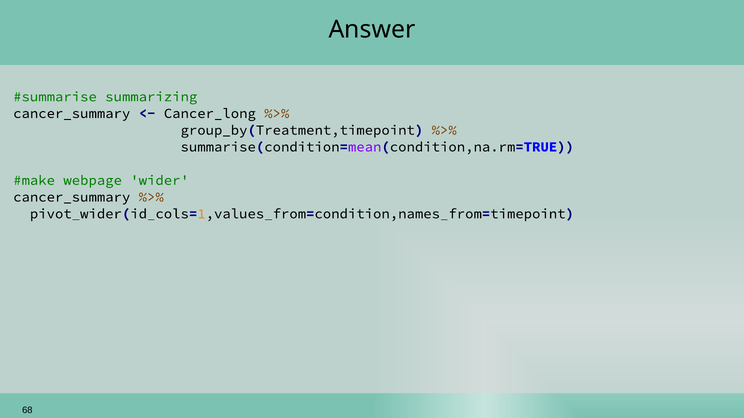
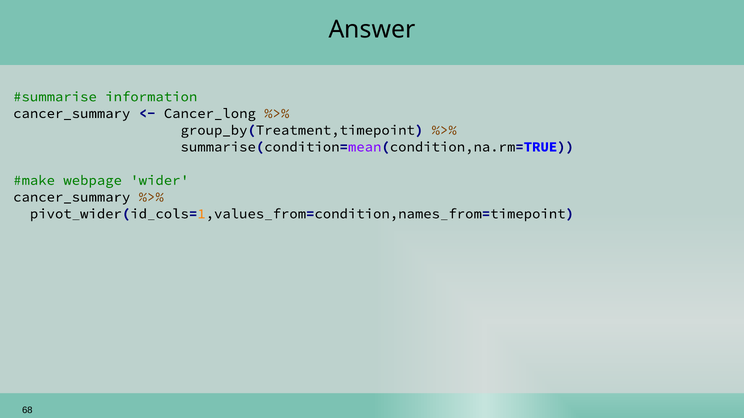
summarizing: summarizing -> information (151, 97)
